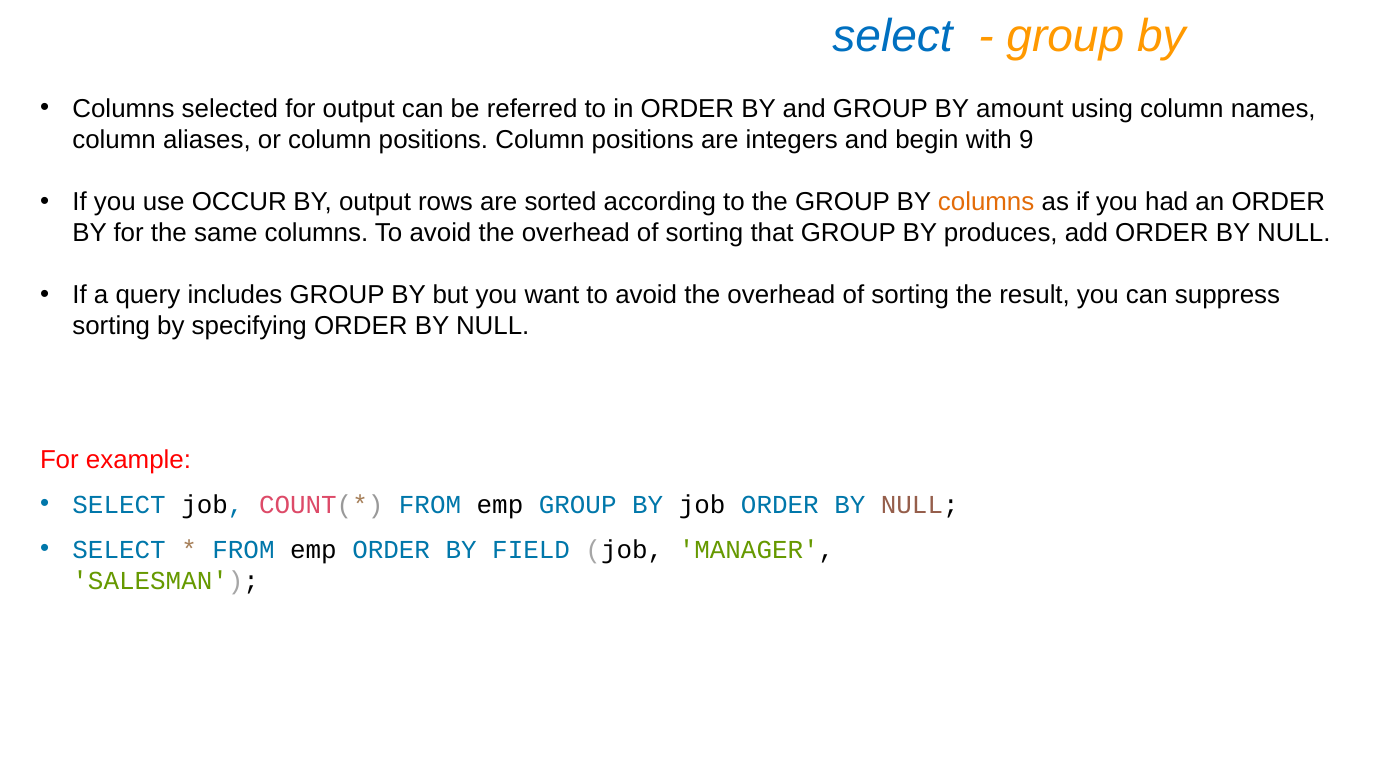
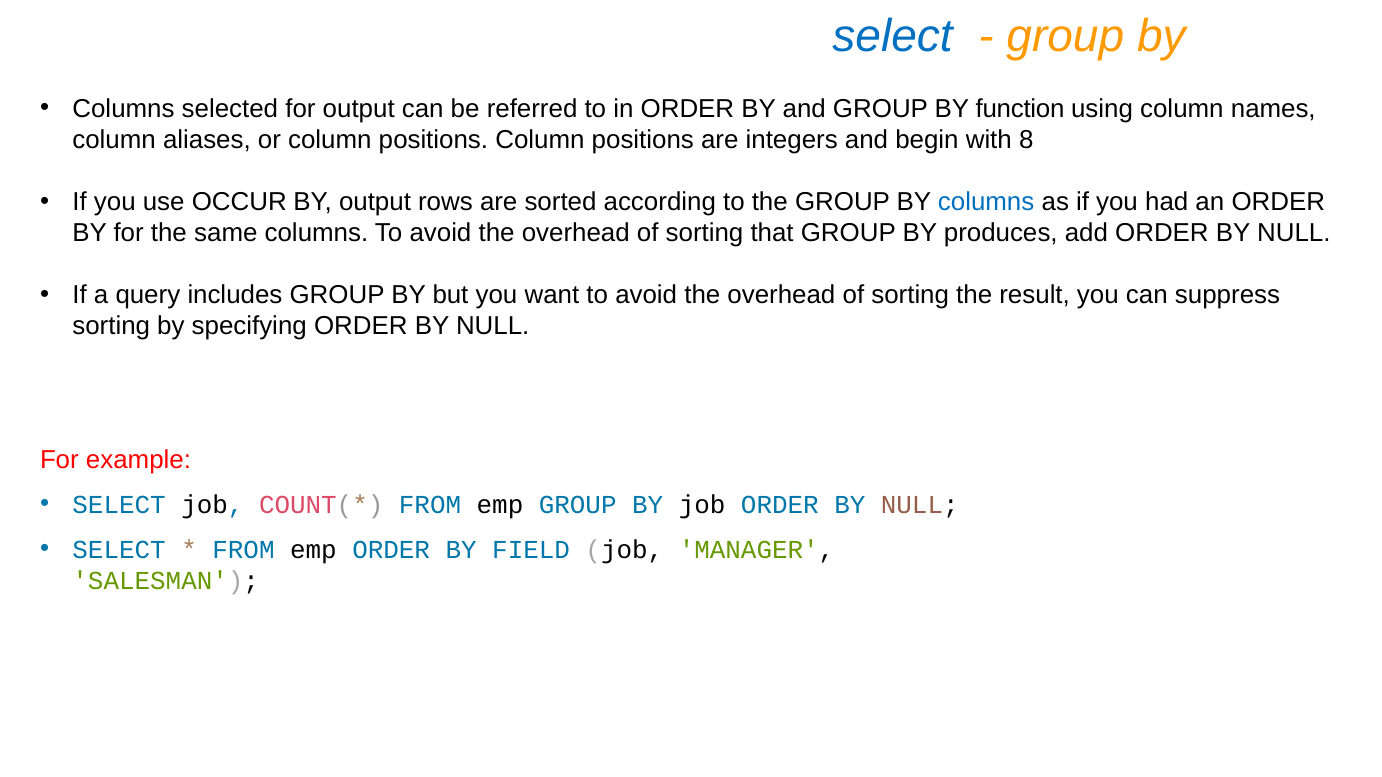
amount: amount -> function (1020, 109)
9: 9 -> 8 (1026, 140)
columns colour: orange -> blue (986, 202)
